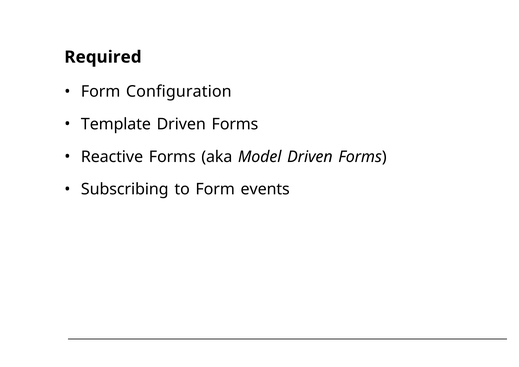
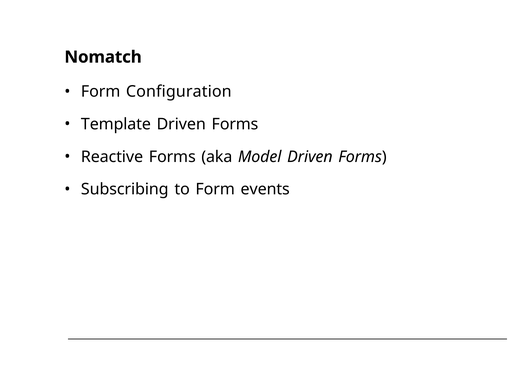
Required: Required -> Nomatch (103, 57)
